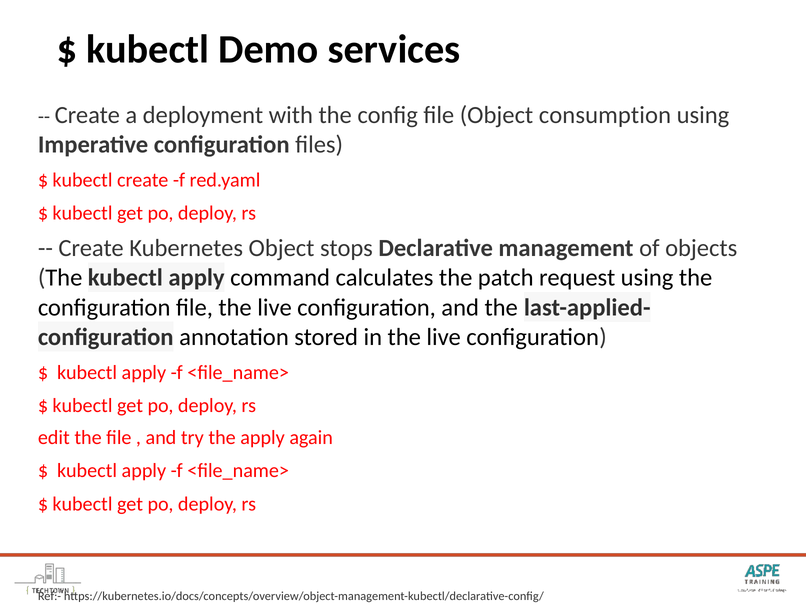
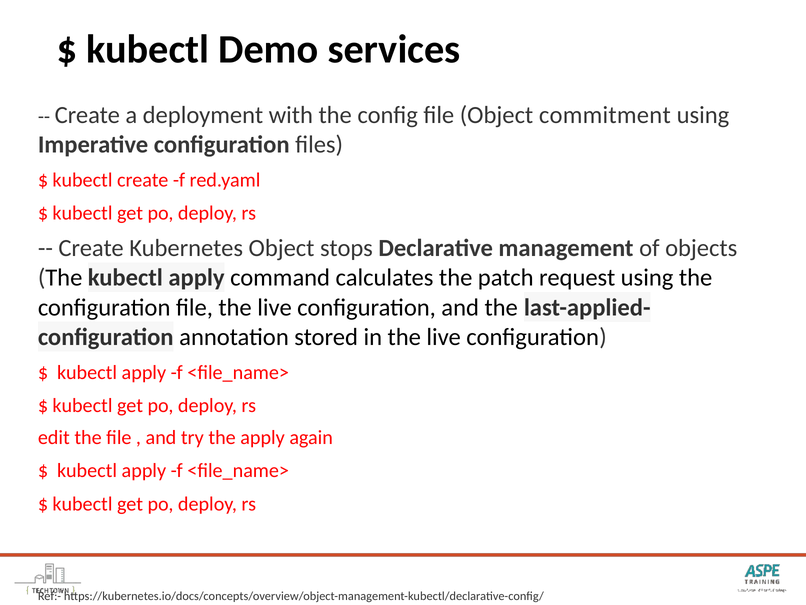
consumption: consumption -> commitment (605, 115)
